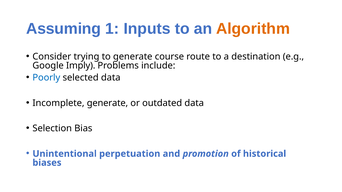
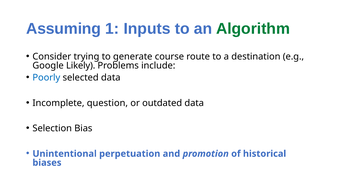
Algorithm colour: orange -> green (253, 29)
Imply: Imply -> Likely (81, 66)
Incomplete generate: generate -> question (107, 103)
